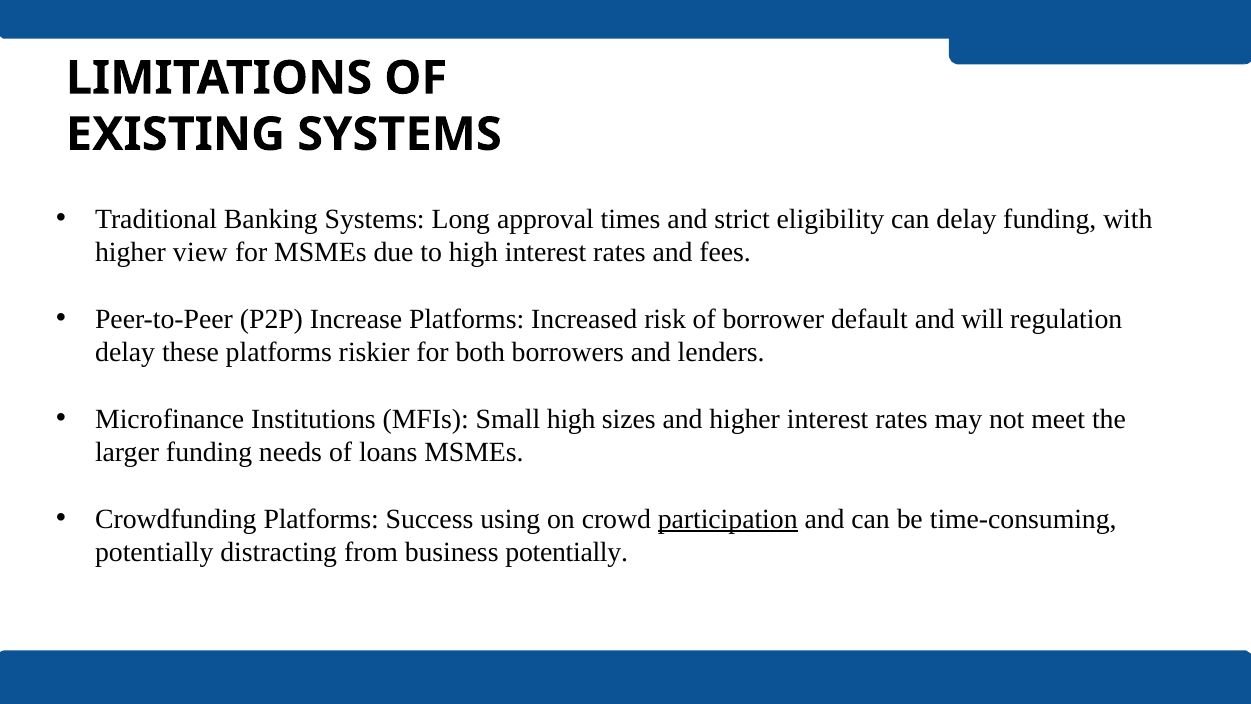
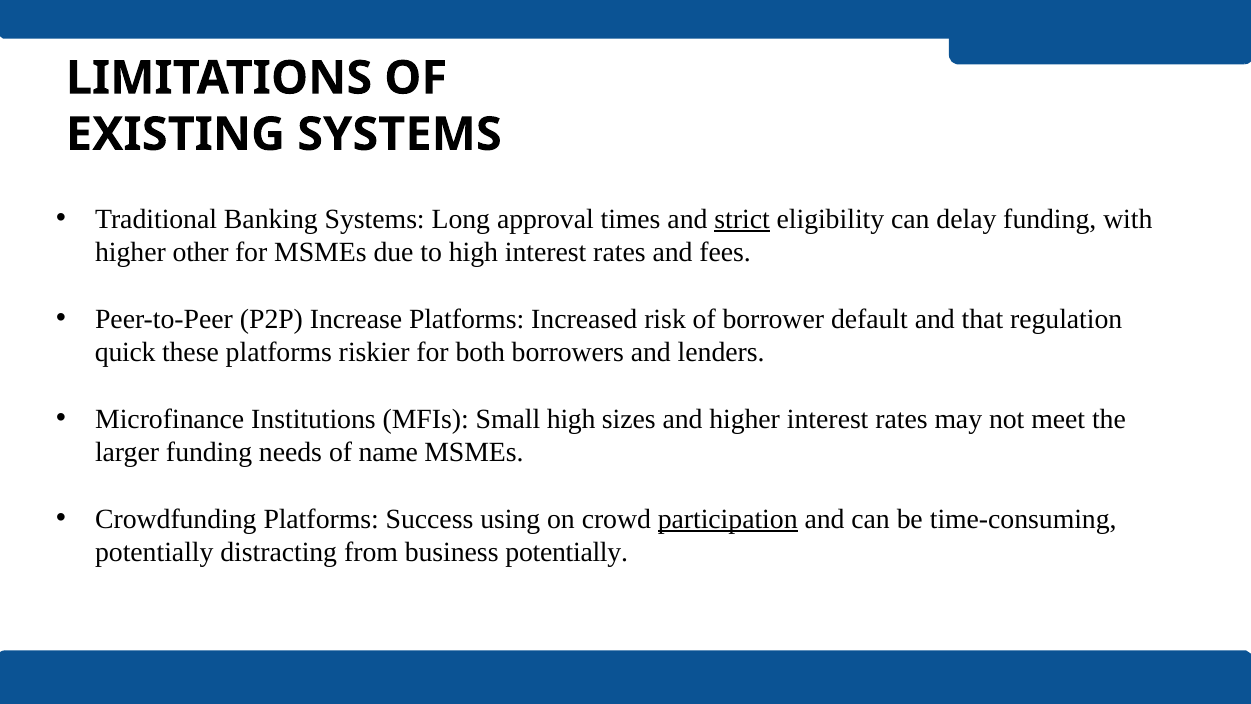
strict underline: none -> present (742, 219)
view: view -> other (201, 252)
will: will -> that (982, 319)
delay: delay -> quick (125, 352)
loans: loans -> name (388, 452)
